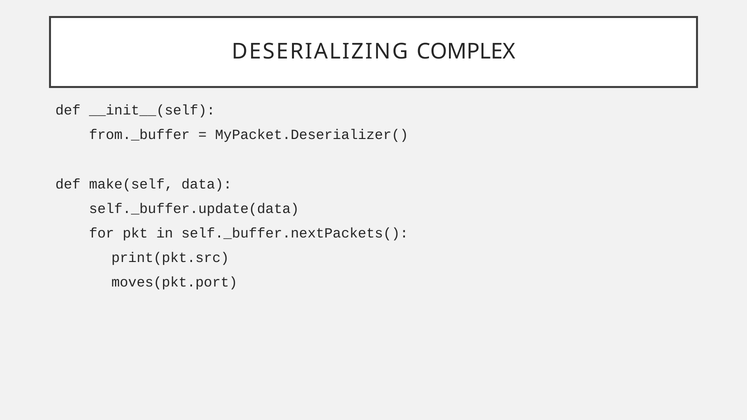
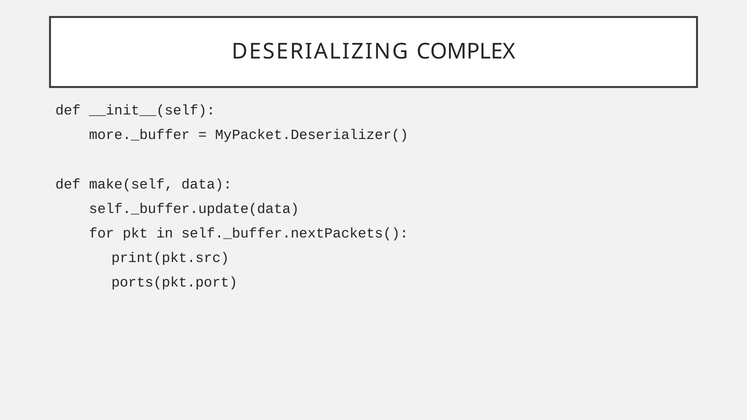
from._buffer: from._buffer -> more._buffer (139, 135)
moves(pkt.port: moves(pkt.port -> ports(pkt.port (174, 282)
